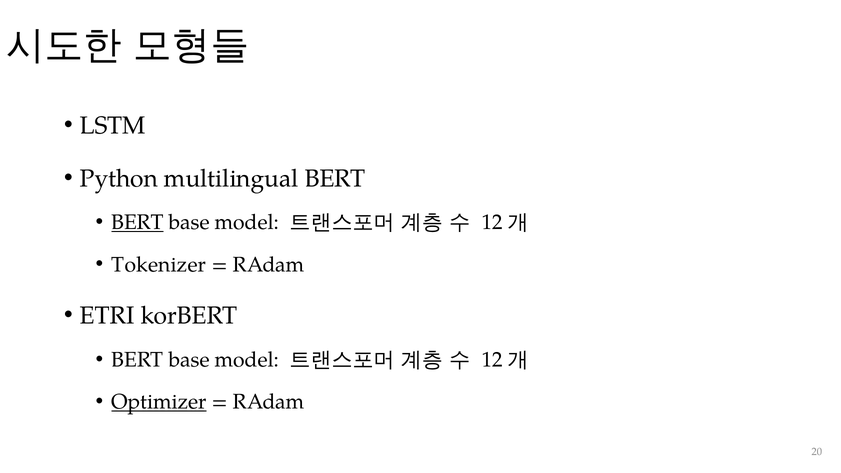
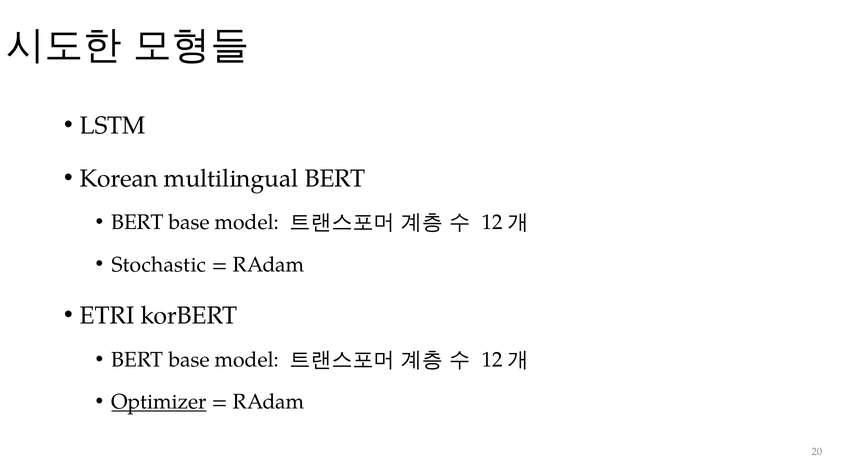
Python: Python -> Korean (119, 178)
BERT underline: present -> none (137, 223)
Tokenizer: Tokenizer -> Stochastic (159, 265)
